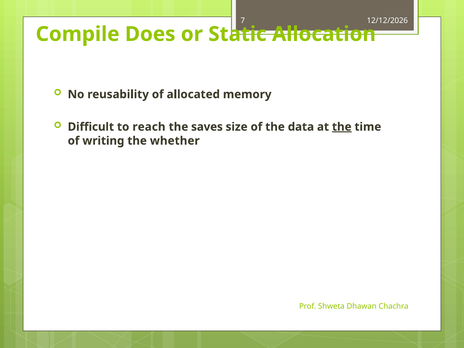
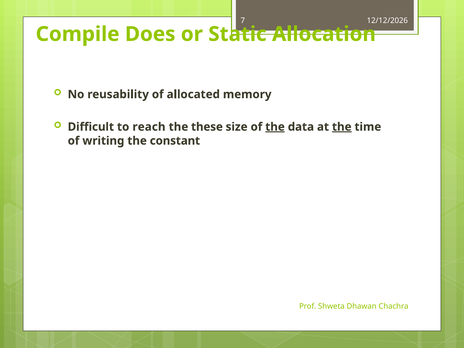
saves: saves -> these (207, 127)
the underline: none -> present (275, 127)
whether: whether -> constant (175, 141)
